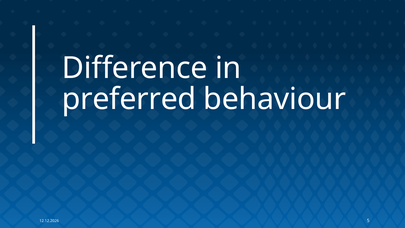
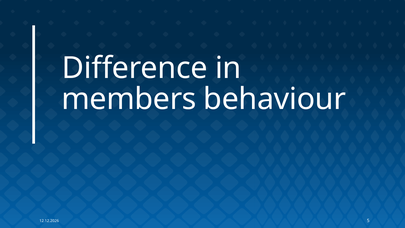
preferred: preferred -> members (129, 99)
